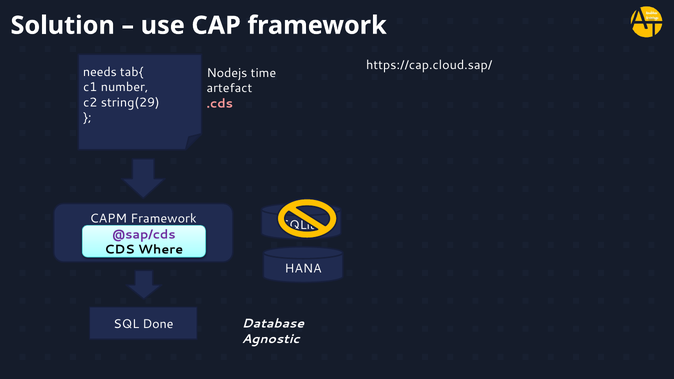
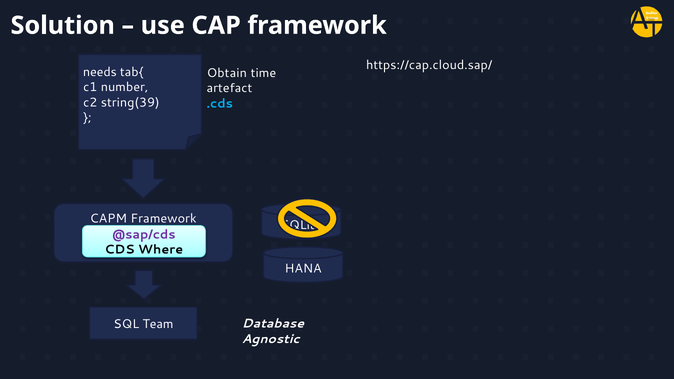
Nodejs: Nodejs -> Obtain (227, 73)
string(29: string(29 -> string(39 (130, 103)
.cds colour: pink -> light blue (220, 103)
Done: Done -> Team (158, 324)
